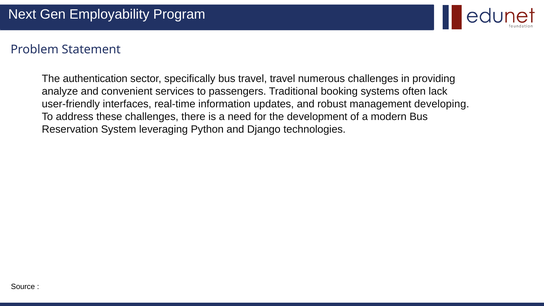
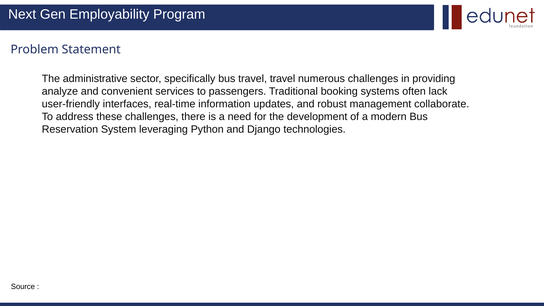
authentication: authentication -> administrative (95, 79)
developing: developing -> collaborate (442, 104)
